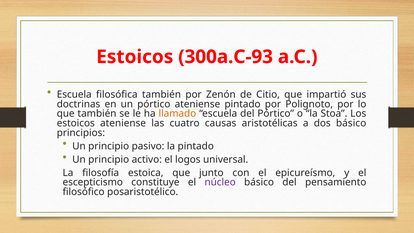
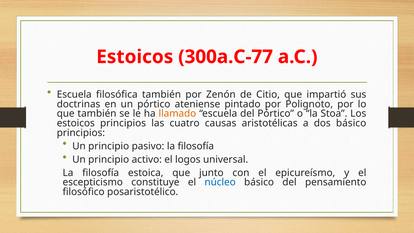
300a.C-93: 300a.C-93 -> 300a.C-77 (226, 57)
estoicos ateniense: ateniense -> principios (123, 123)
pasivo la pintado: pintado -> filosofía (196, 146)
núcleo colour: purple -> blue (220, 182)
